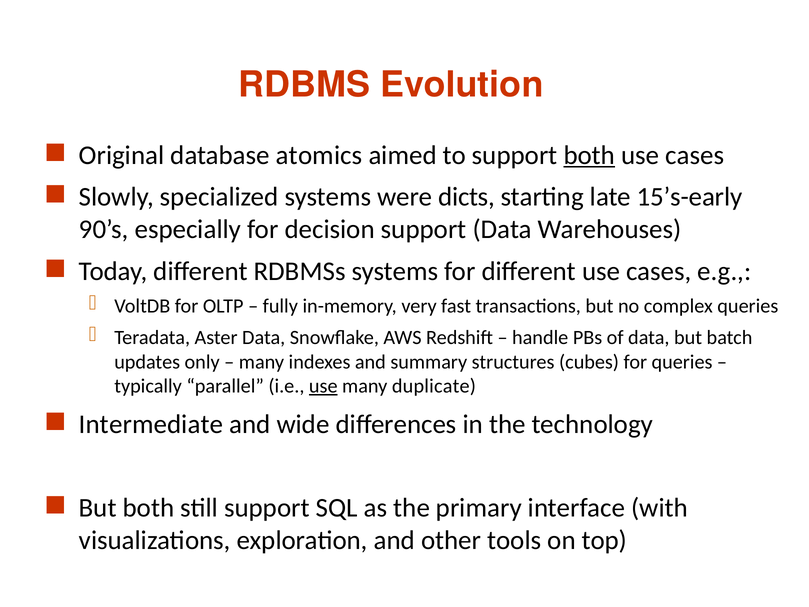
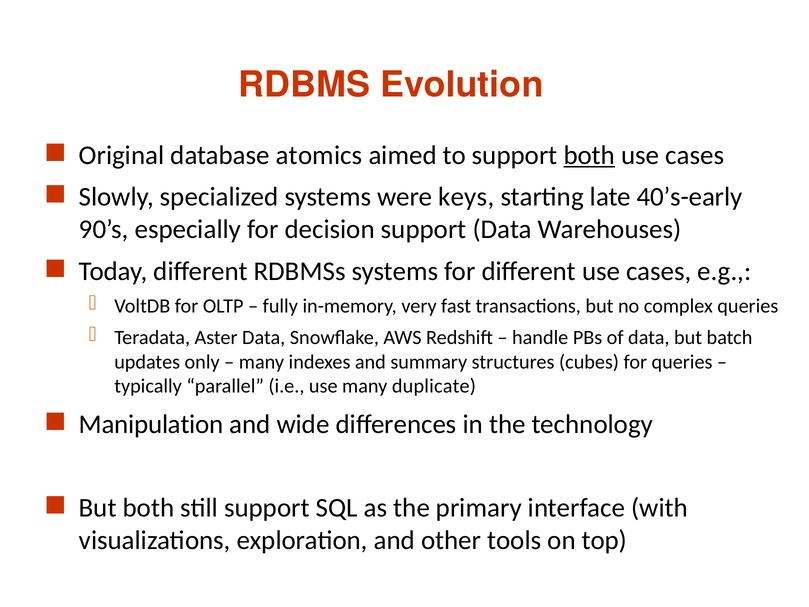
dicts: dicts -> keys (466, 197)
15’s-early: 15’s-early -> 40’s-early (690, 197)
use underline: present -> none (323, 386)
Intermediate: Intermediate -> Manipulation (151, 424)
